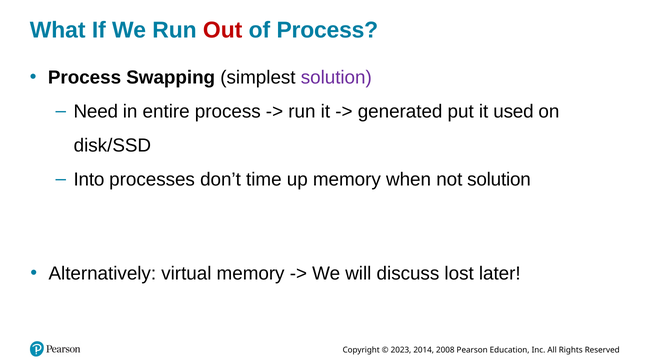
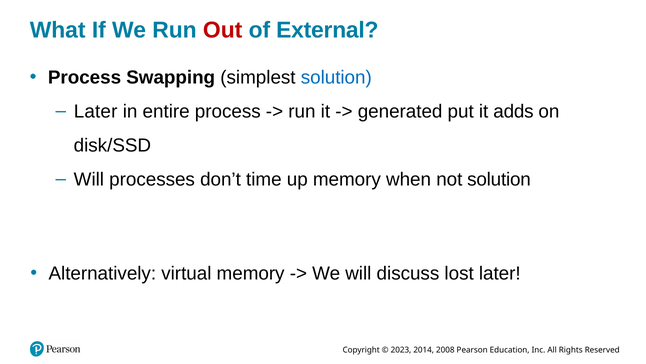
of Process: Process -> External (327, 30)
solution colour: purple -> blue (336, 77)
Need: Need -> Later (96, 111)
used: used -> adds (513, 111)
Into: Into -> Will (89, 179)
